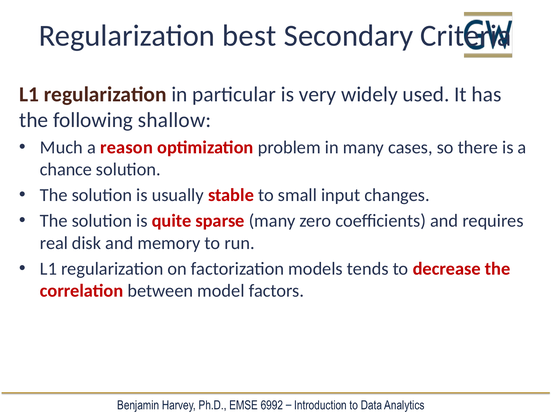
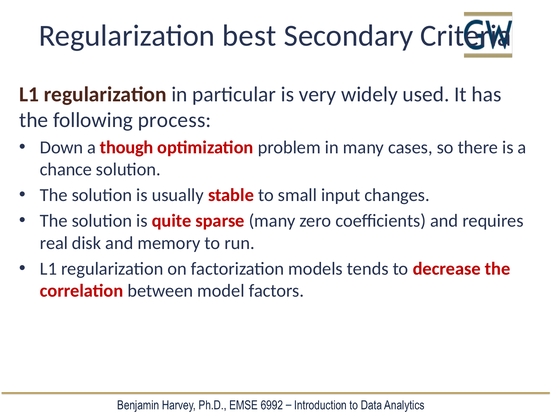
shallow: shallow -> process (175, 120)
Much: Much -> Down (62, 148)
reason: reason -> though (127, 148)
